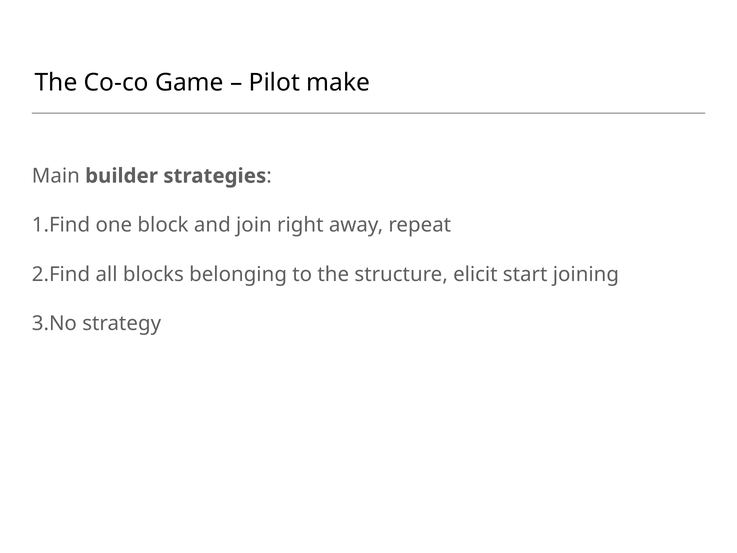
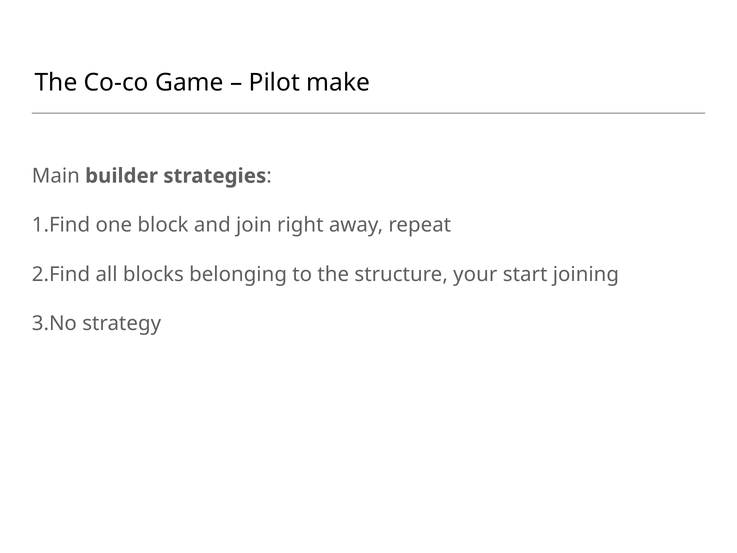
elicit: elicit -> your (475, 274)
